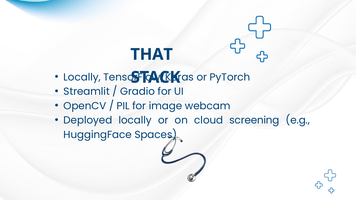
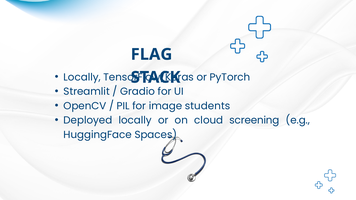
THAT: THAT -> FLAG (151, 54)
webcam: webcam -> students (208, 106)
